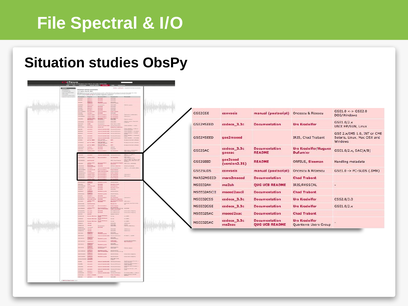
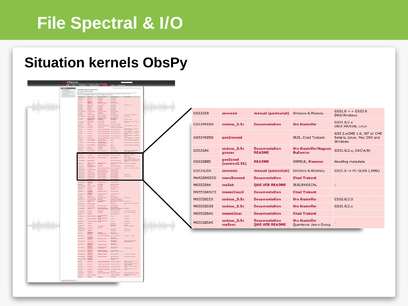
studies: studies -> kernels (114, 63)
